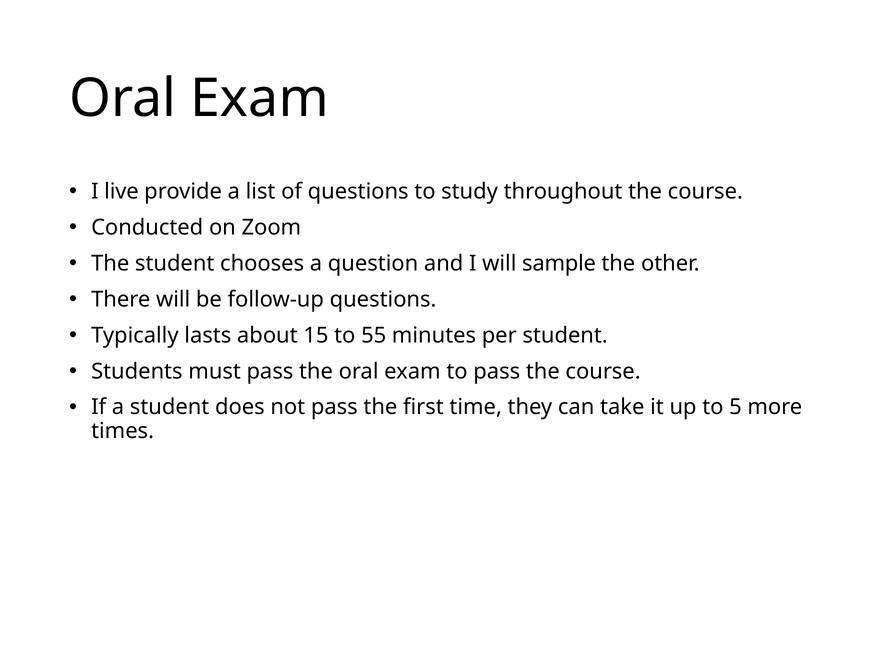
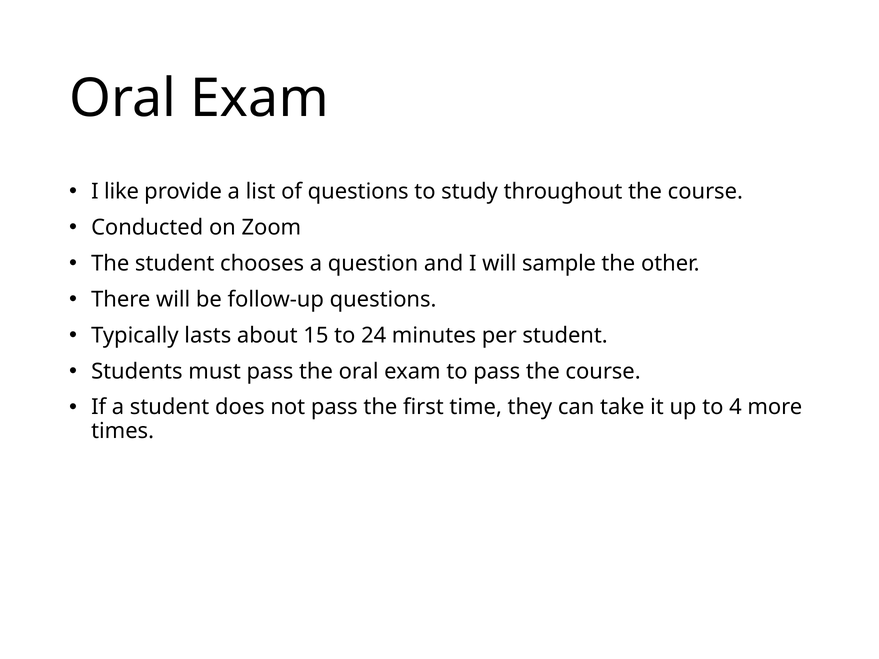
live: live -> like (122, 192)
55: 55 -> 24 (374, 335)
5: 5 -> 4 (735, 407)
